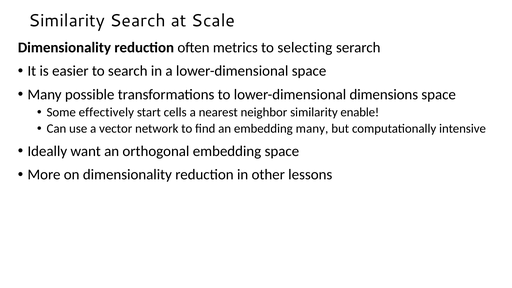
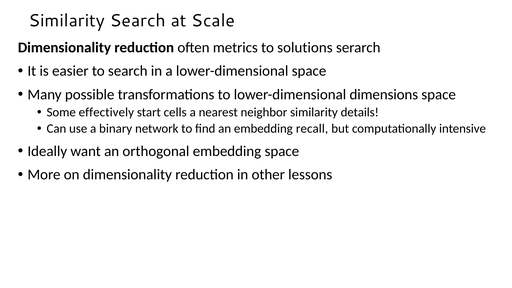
selecting: selecting -> solutions (305, 48)
enable: enable -> details (360, 112)
vector: vector -> binary (116, 129)
embedding many: many -> recall (312, 129)
